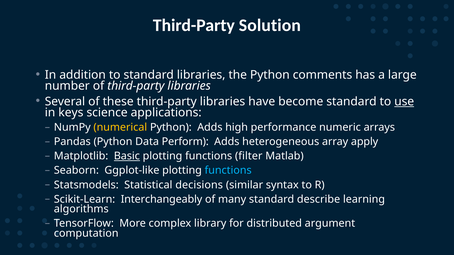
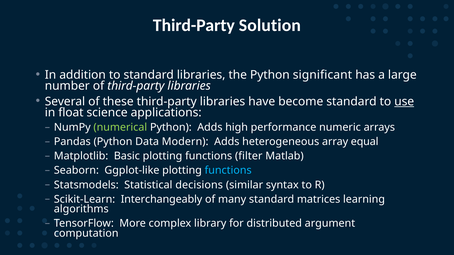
comments: comments -> significant (322, 75)
keys: keys -> float (71, 113)
numerical colour: yellow -> light green (120, 128)
Perform: Perform -> Modern (185, 142)
apply: apply -> equal (365, 142)
Basic underline: present -> none (127, 156)
describe: describe -> matrices (319, 199)
